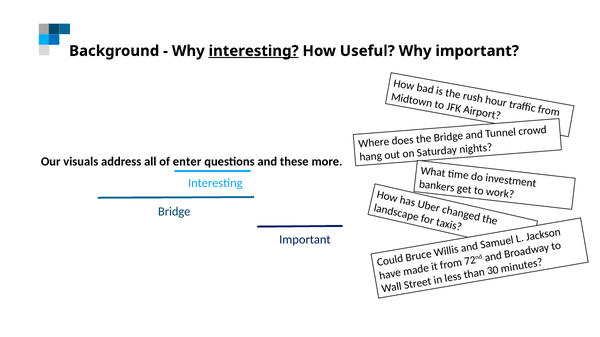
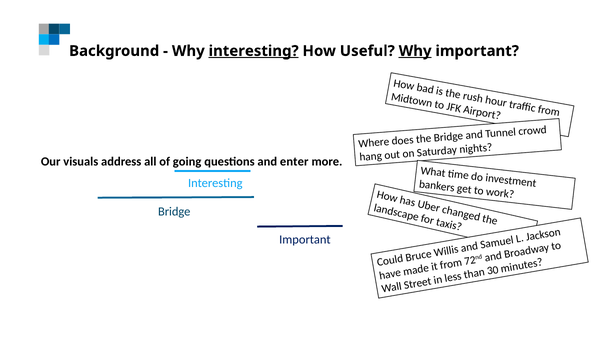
Why underline: none -> present (415, 51)
enter: enter -> going (187, 162)
these: these -> enter (294, 162)
